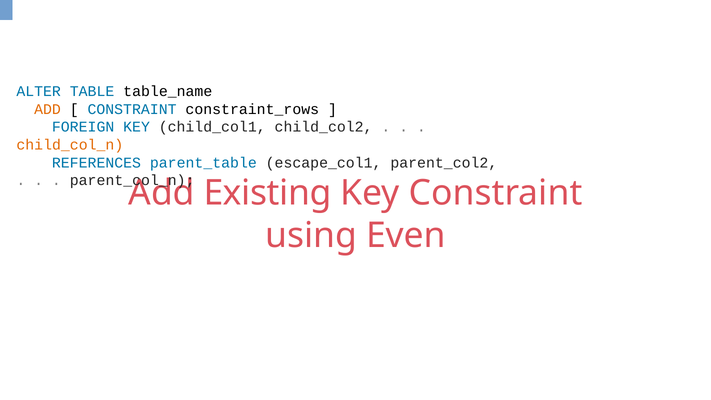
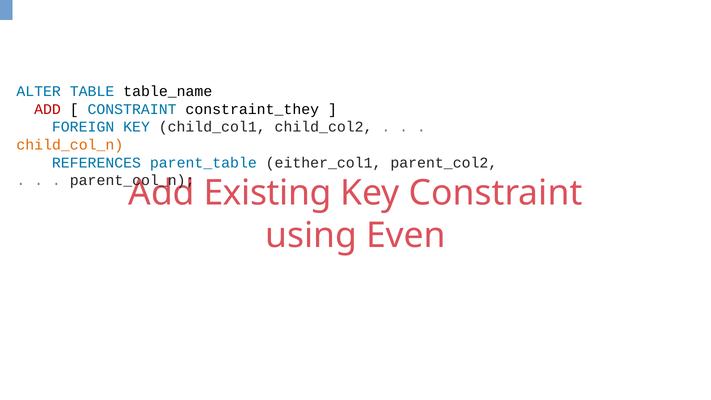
ADD colour: orange -> red (48, 109)
constraint_rows: constraint_rows -> constraint_they (252, 109)
escape_col1: escape_col1 -> either_col1 (324, 163)
